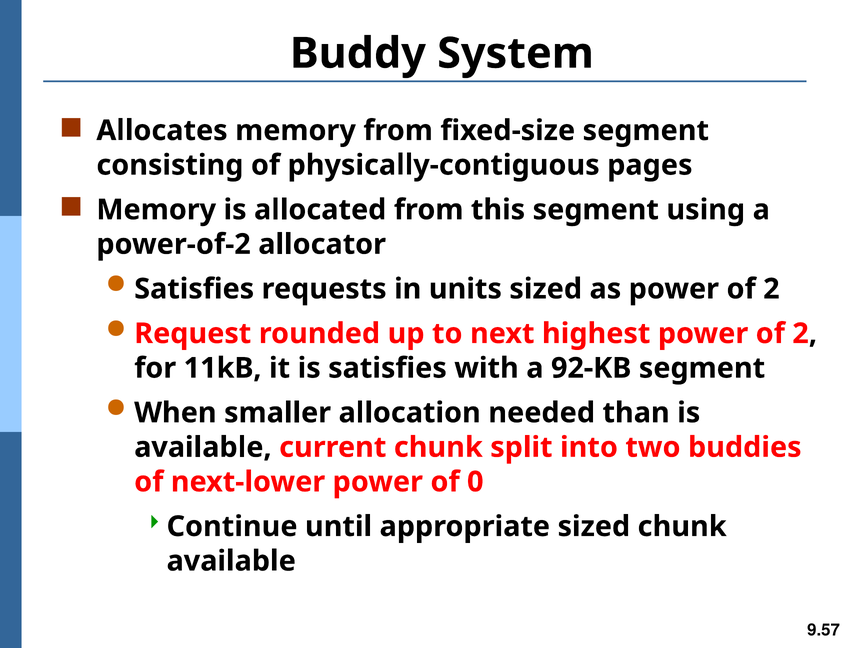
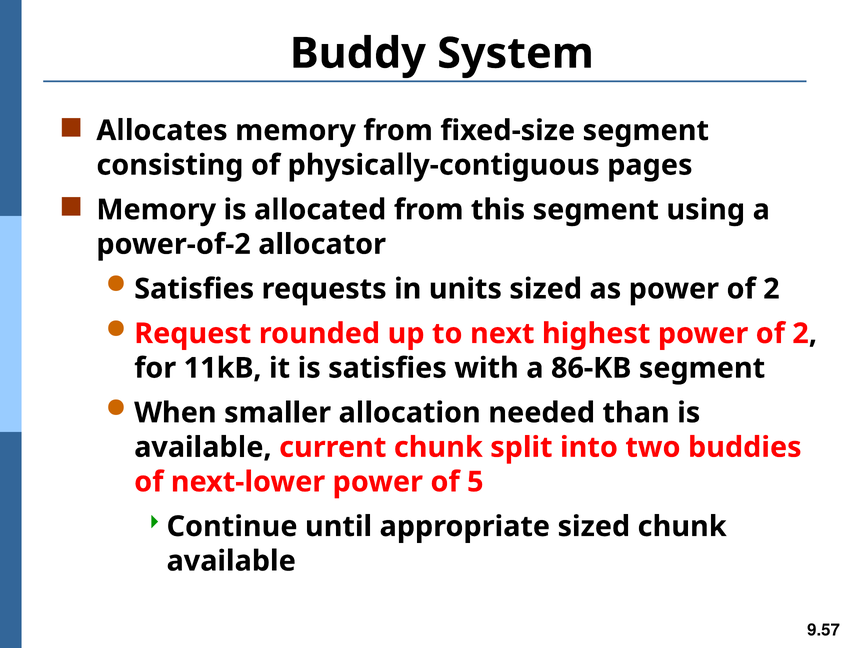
92-KB: 92-KB -> 86-KB (591, 368)
0: 0 -> 5 (475, 482)
